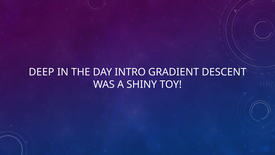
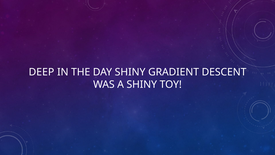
DAY INTRO: INTRO -> SHINY (130, 72)
